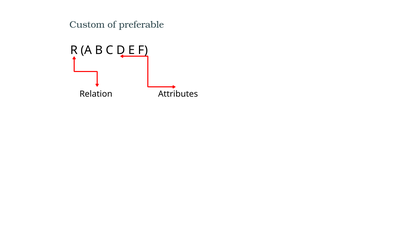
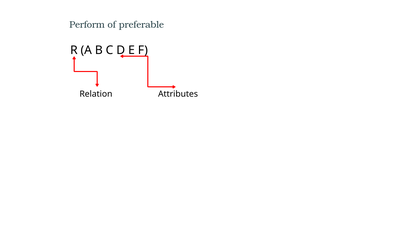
Custom: Custom -> Perform (87, 25)
